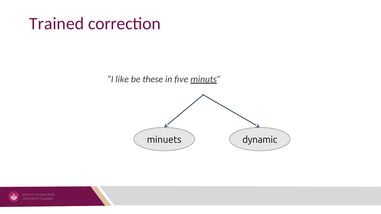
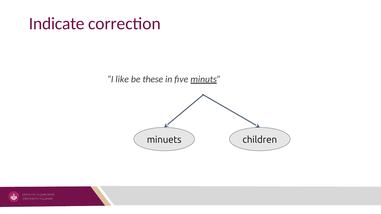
Trained: Trained -> Indicate (57, 24)
dynamic: dynamic -> children (260, 140)
